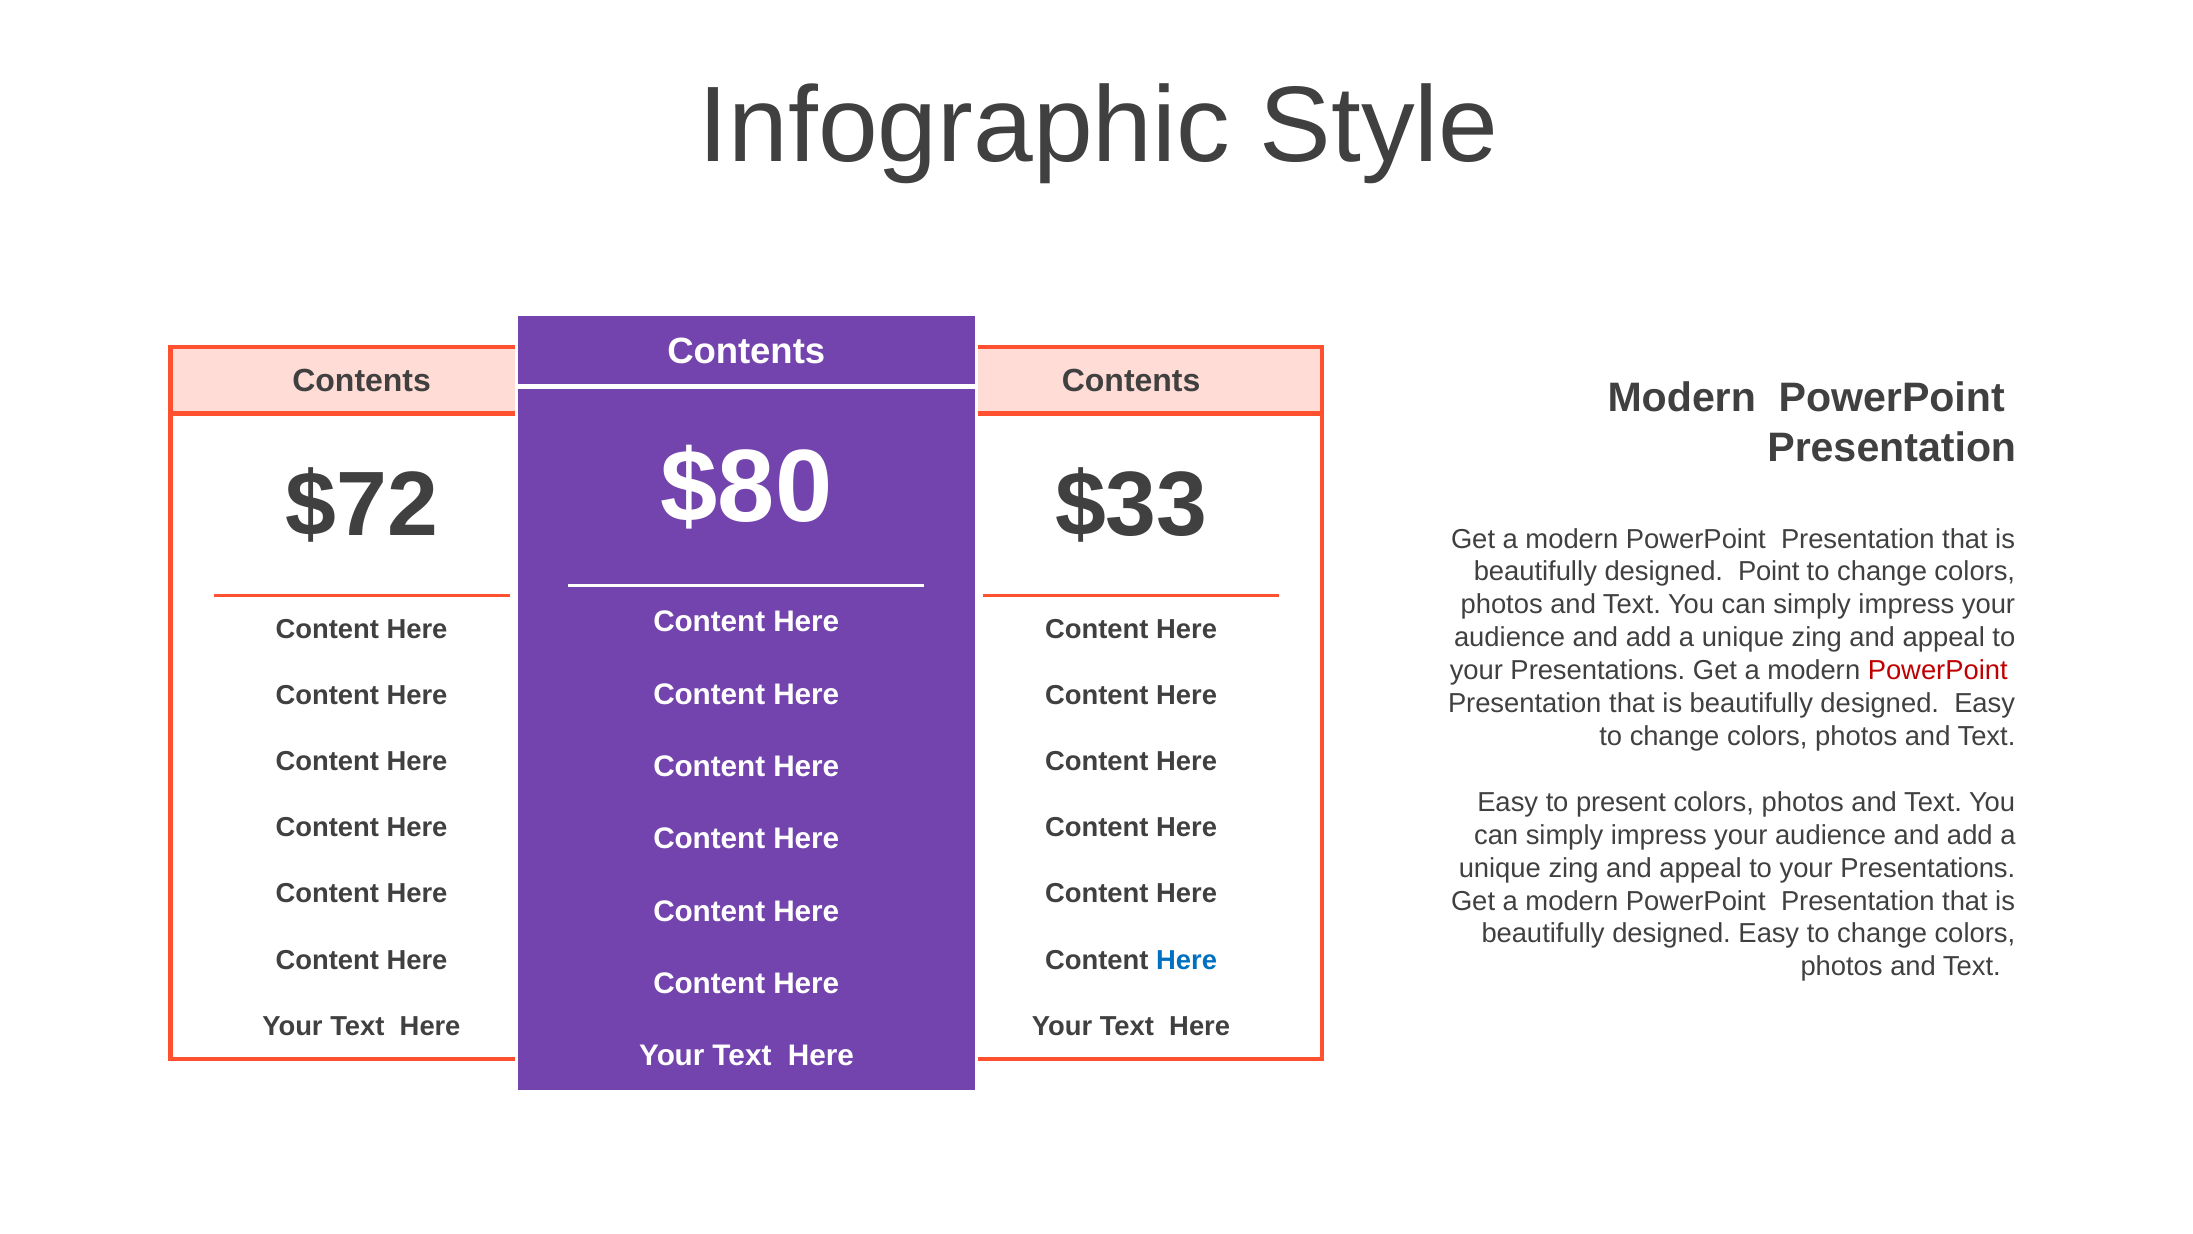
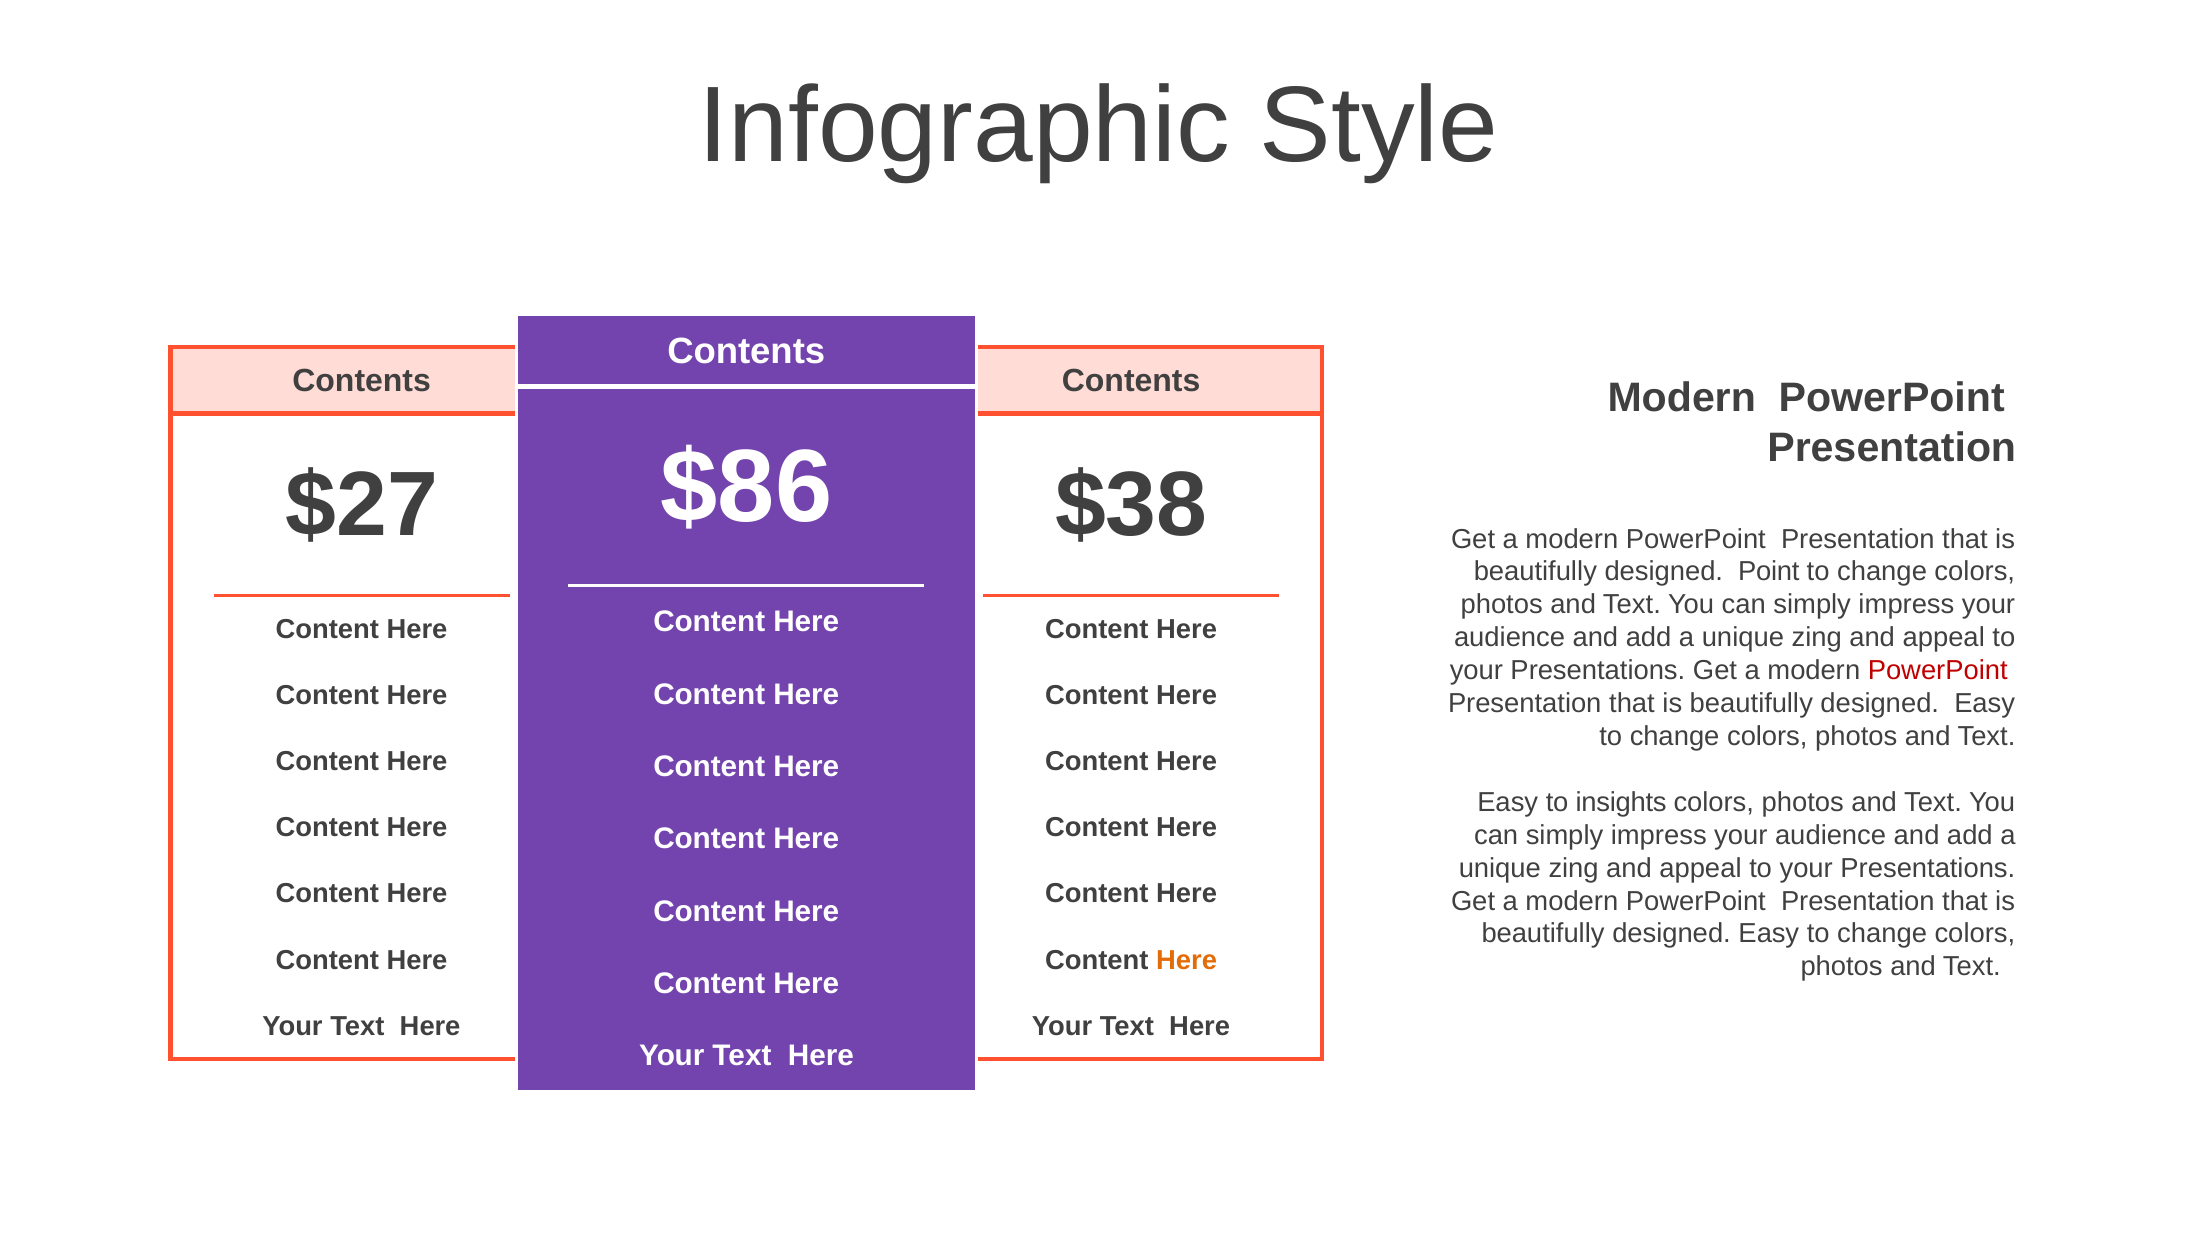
$80: $80 -> $86 (746, 488)
$72: $72 -> $27 (362, 506)
$33: $33 -> $38 (1131, 506)
present: present -> insights (1621, 802)
Here colour: blue -> orange (1187, 960)
